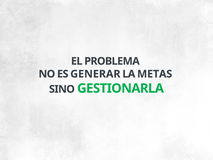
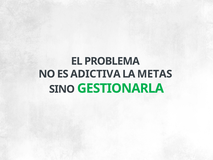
GENERAR: GENERAR -> ADICTIVA (95, 74)
